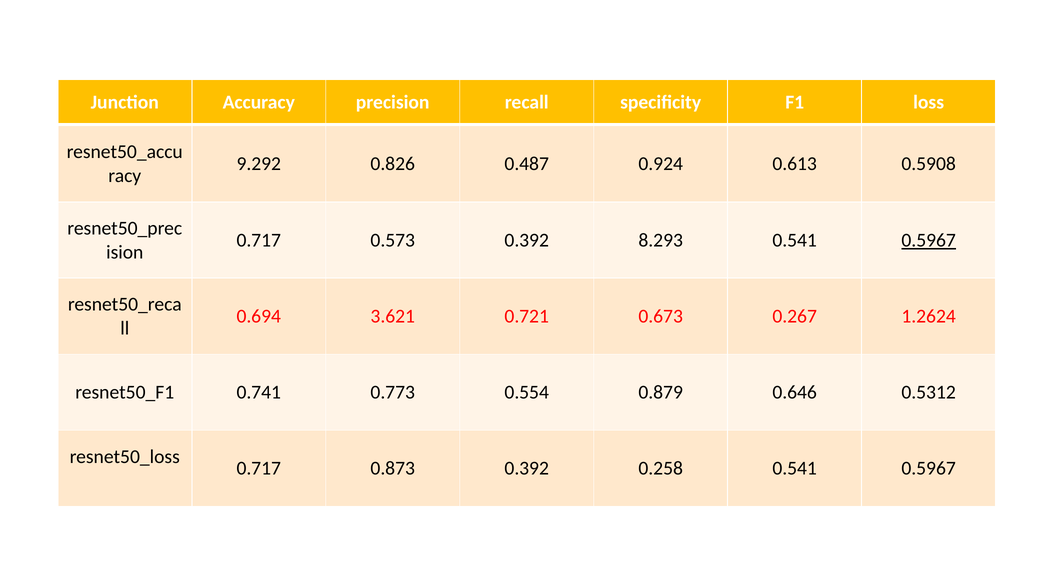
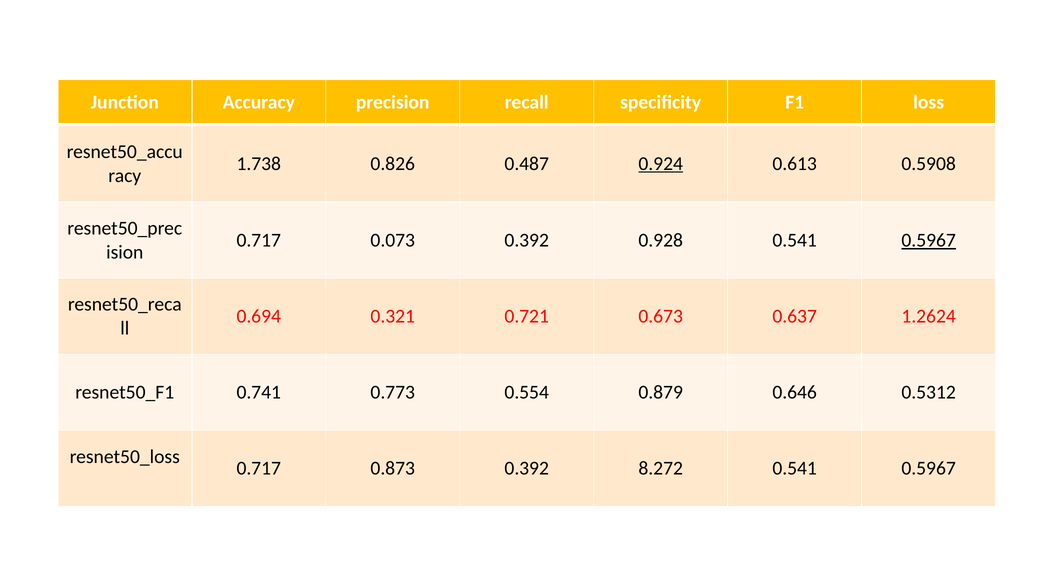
9.292: 9.292 -> 1.738 (259, 164)
0.924 underline: none -> present (661, 164)
0.573: 0.573 -> 0.073 (393, 240)
8.293: 8.293 -> 0.928 (661, 240)
3.621: 3.621 -> 0.321 (393, 316)
0.267: 0.267 -> 0.637 (795, 316)
0.258: 0.258 -> 8.272 (661, 468)
